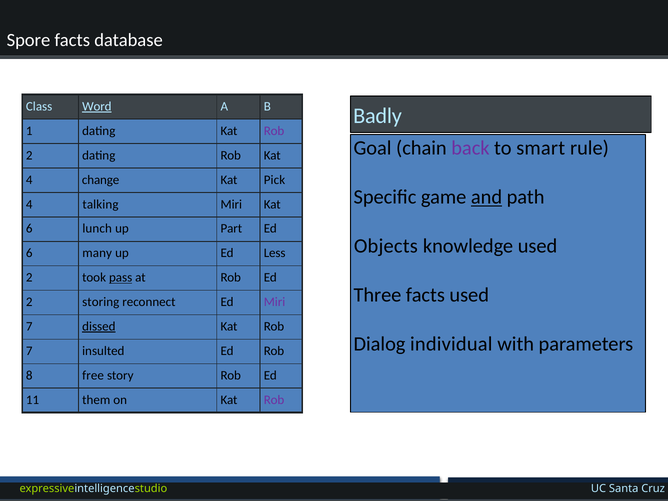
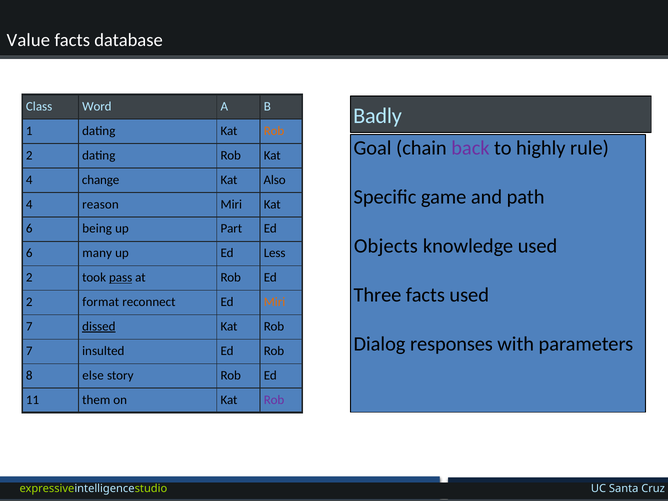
Spore: Spore -> Value (28, 40)
Word underline: present -> none (97, 106)
Rob colour: purple -> orange (274, 131)
smart: smart -> highly (541, 148)
Pick: Pick -> Also (275, 180)
and underline: present -> none (487, 197)
talking: talking -> reason (100, 204)
lunch: lunch -> being (97, 229)
storing: storing -> format (101, 302)
Miri colour: purple -> orange (275, 302)
individual: individual -> responses (451, 344)
free: free -> else (93, 375)
